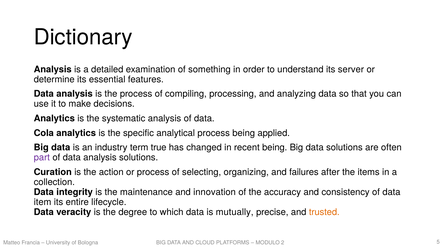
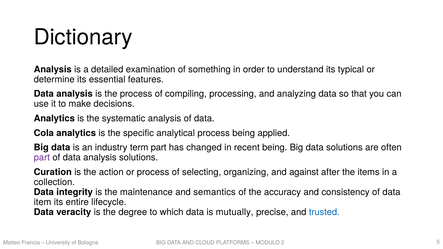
server: server -> typical (351, 69)
term true: true -> part (159, 148)
failures: failures -> against (304, 172)
innovation: innovation -> semantics (215, 192)
trusted colour: orange -> blue (324, 212)
